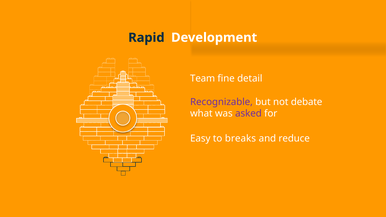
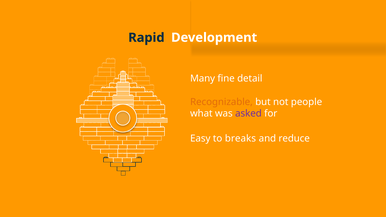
Team: Team -> Many (203, 79)
Recognizable colour: purple -> orange (221, 102)
debate: debate -> people (307, 102)
